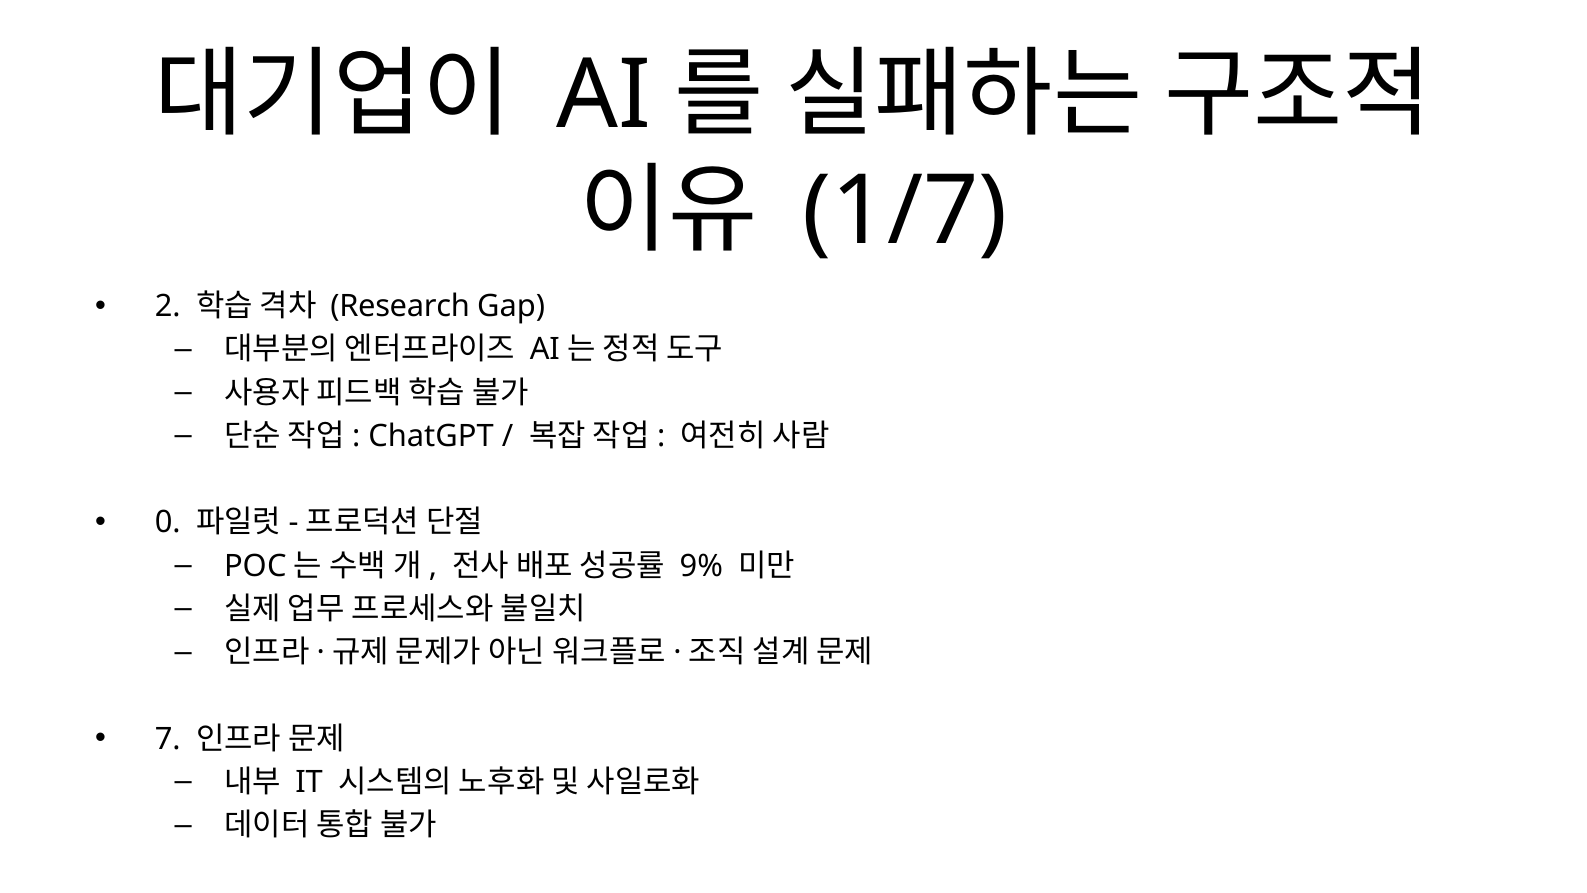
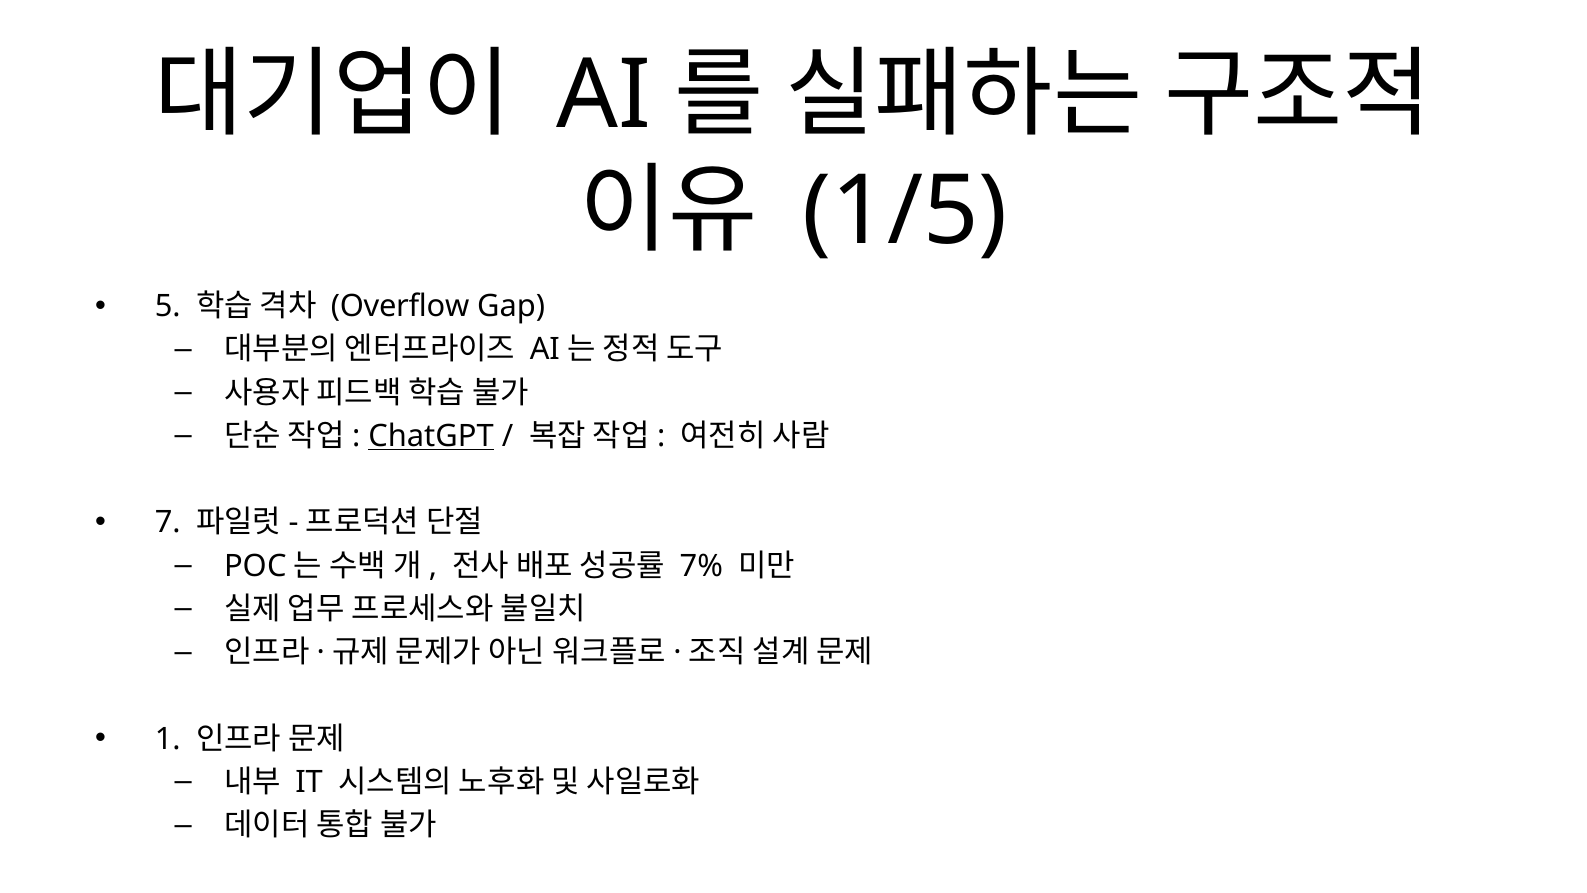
1/7: 1/7 -> 1/5 (905, 212)
2: 2 -> 5 (168, 306)
Research: Research -> Overflow (400, 306)
ChatGPT underline: none -> present (431, 436)
0: 0 -> 7 (168, 523)
9%: 9% -> 7% (701, 566)
7: 7 -> 1 (168, 739)
